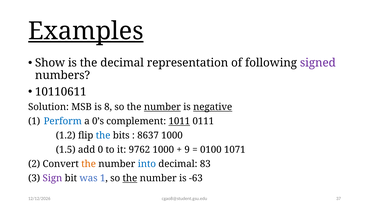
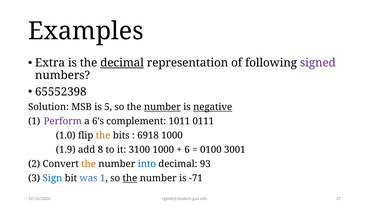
Examples underline: present -> none (86, 31)
Show: Show -> Extra (50, 63)
decimal underline: none -> present (122, 63)
10110611: 10110611 -> 65552398 (61, 92)
8: 8 -> 5 (108, 107)
Perform colour: blue -> purple (63, 121)
0’s: 0’s -> 6’s (98, 121)
1011 underline: present -> none (179, 121)
1.2: 1.2 -> 1.0 (66, 135)
the colour: blue -> orange (103, 135)
8637: 8637 -> 6918 (148, 135)
1.5: 1.5 -> 1.9 (66, 149)
0: 0 -> 8 (100, 149)
9762: 9762 -> 3100 (139, 149)
9: 9 -> 6 (187, 149)
1071: 1071 -> 3001 (235, 149)
83: 83 -> 93 (205, 164)
Sign colour: purple -> blue (52, 178)
-63: -63 -> -71 (196, 178)
